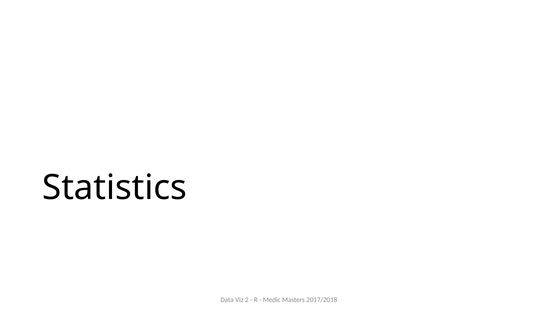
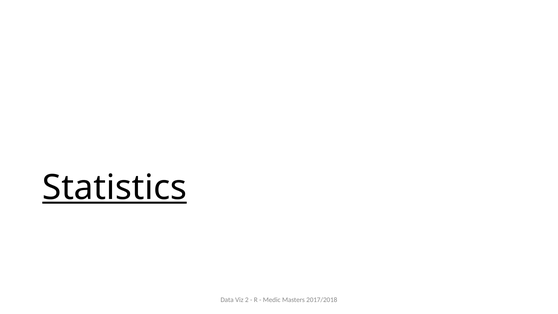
Statistics underline: none -> present (115, 188)
